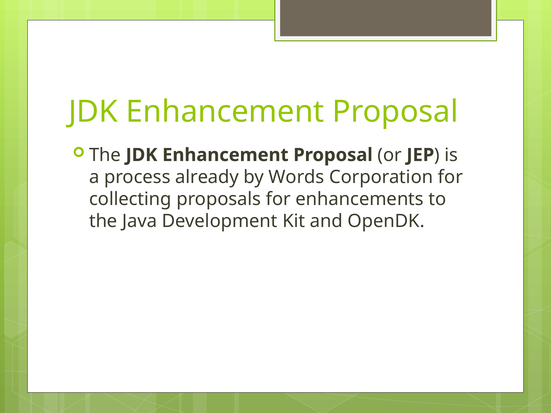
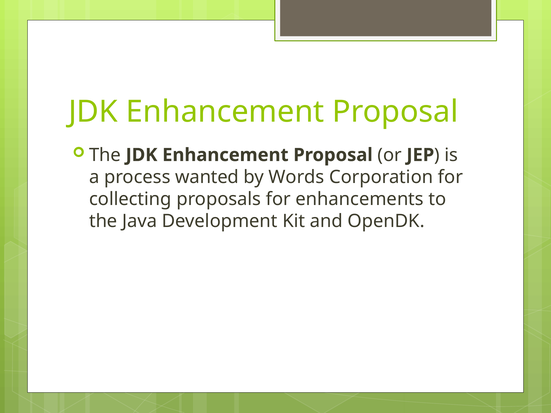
already: already -> wanted (207, 177)
